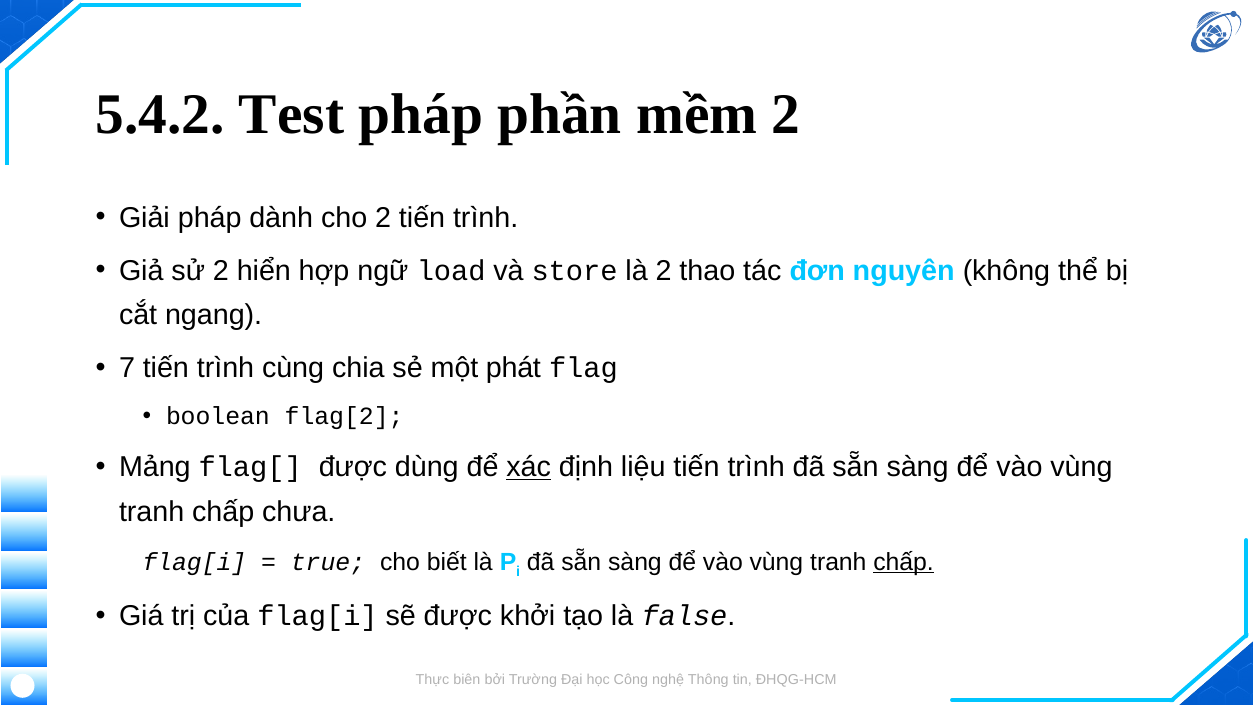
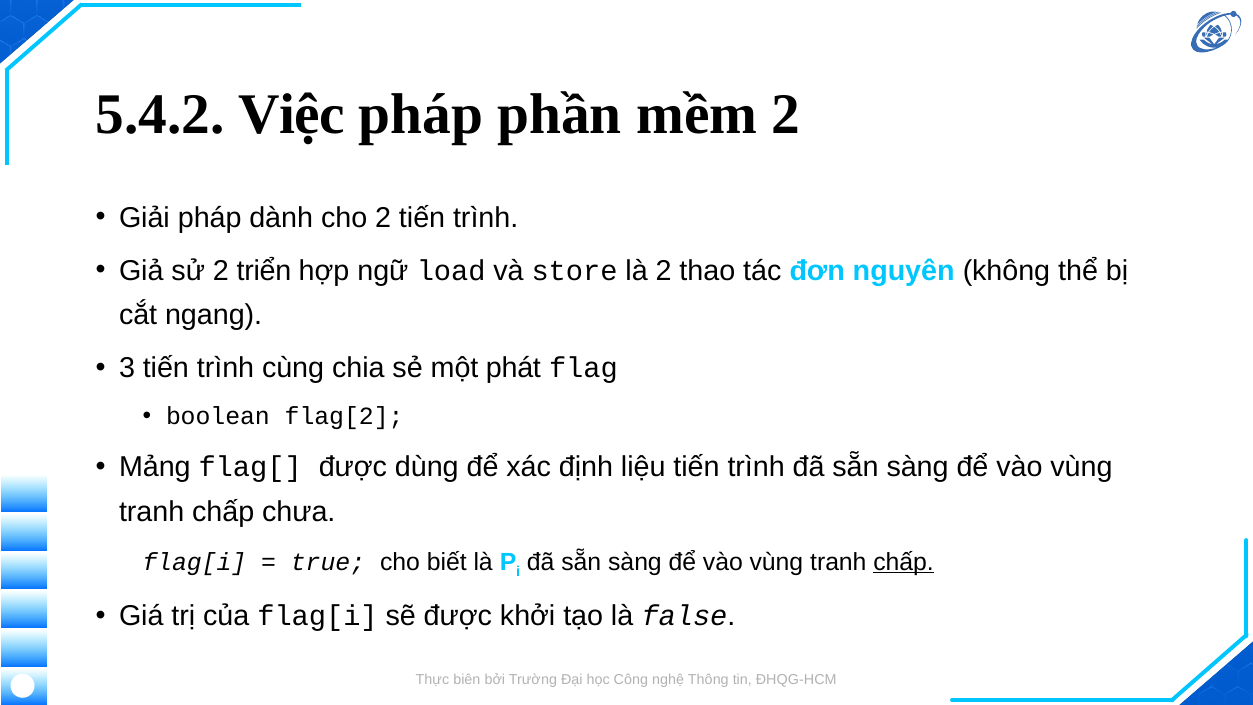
Test: Test -> Việc (292, 114)
hiển: hiển -> triển (264, 271)
7: 7 -> 3 (127, 368)
xác underline: present -> none (529, 467)
